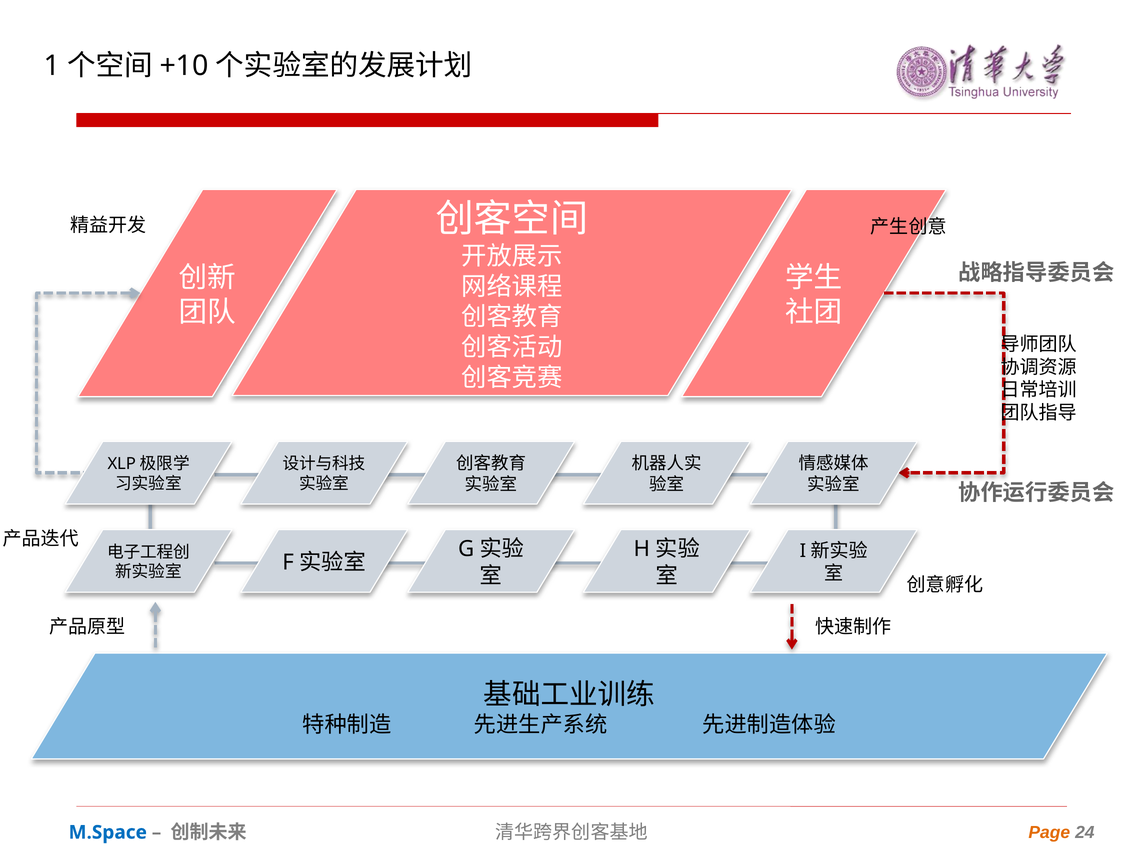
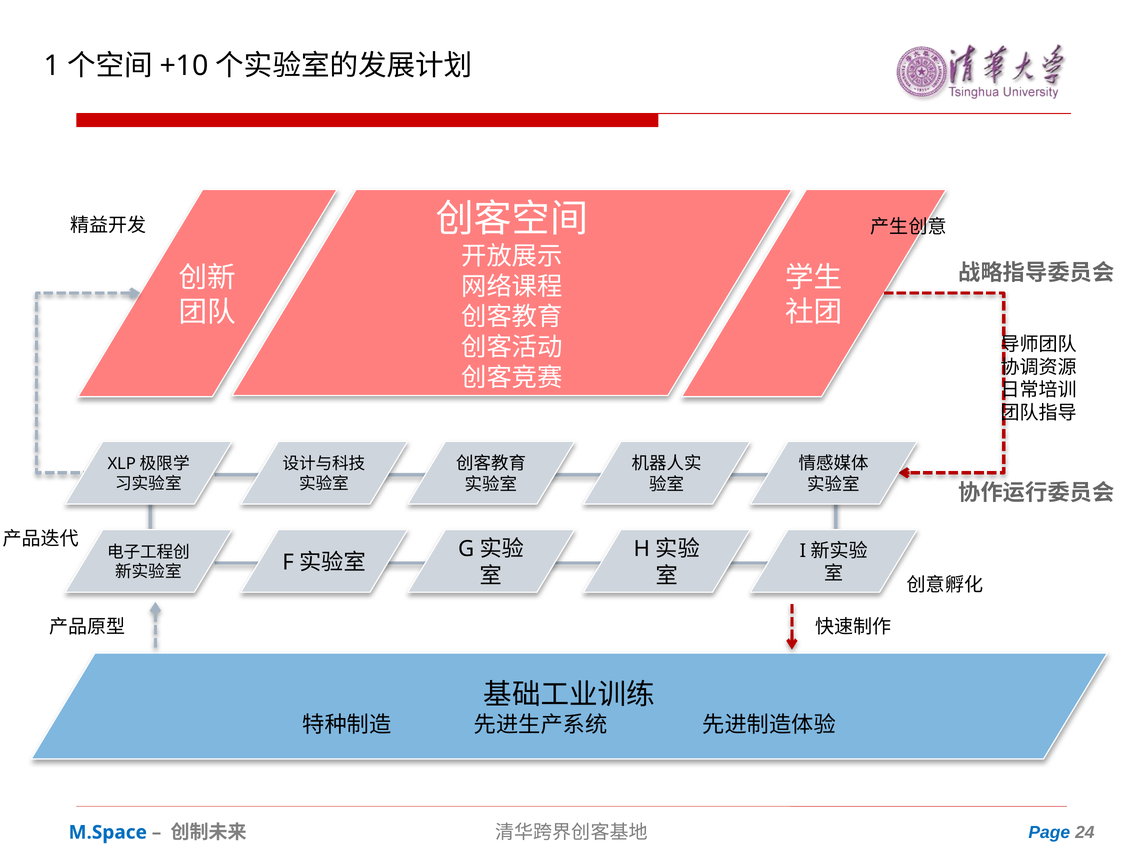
Page colour: orange -> blue (1049, 833)
